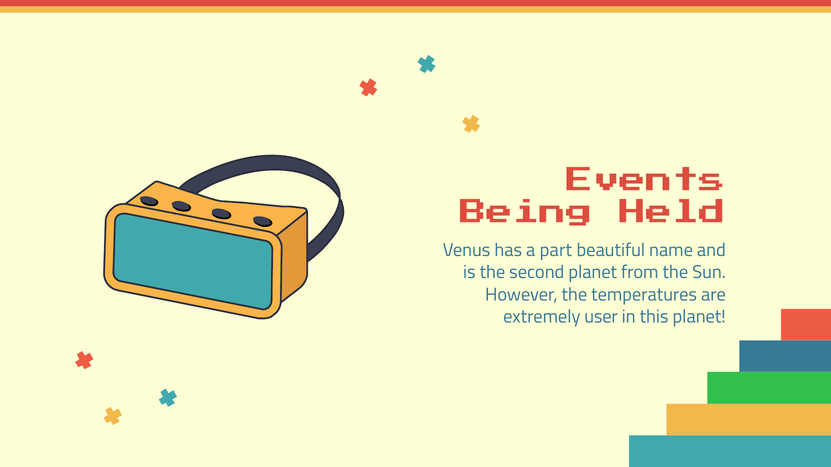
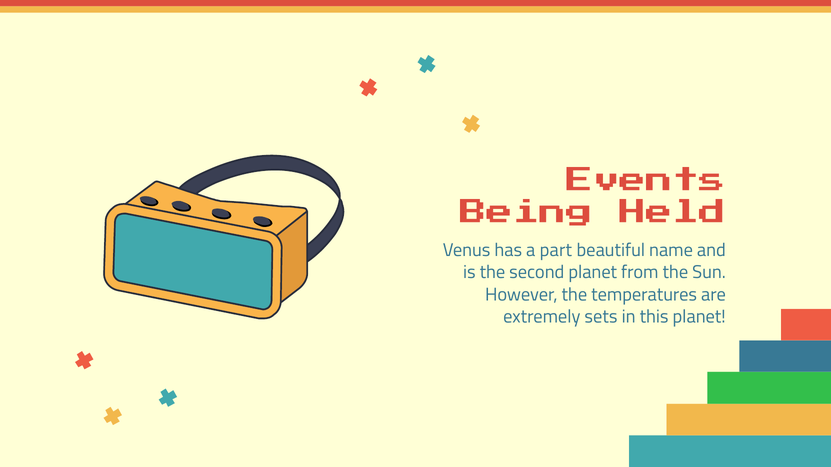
user: user -> sets (601, 317)
